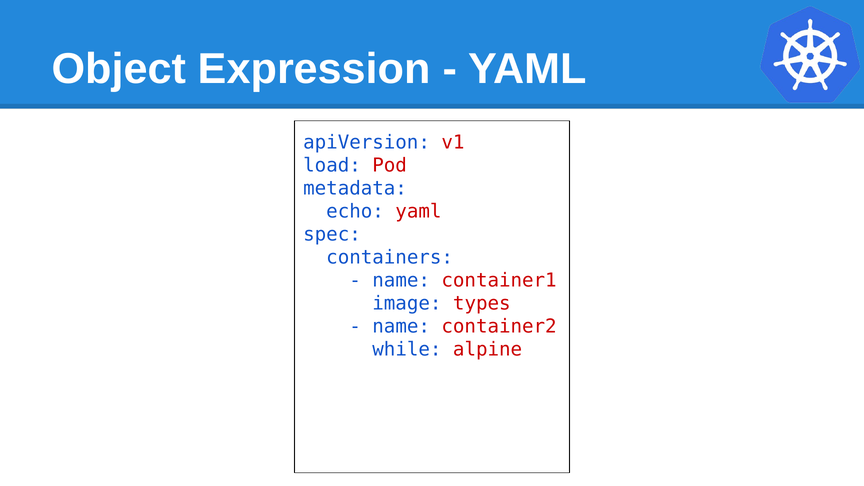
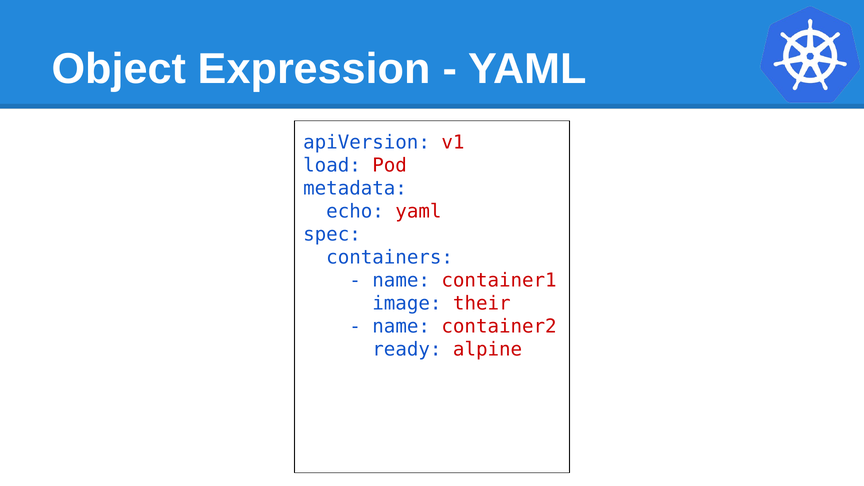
types: types -> their (482, 303)
while: while -> ready (407, 350)
